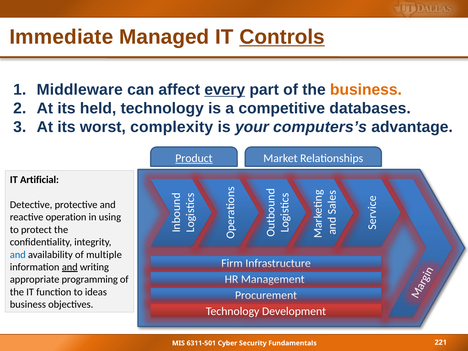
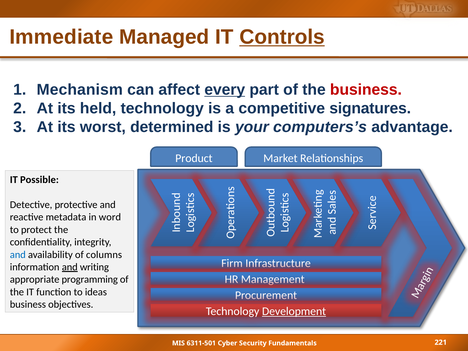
Middleware: Middleware -> Mechanism (80, 90)
business colour: orange -> red (366, 90)
databases: databases -> signatures (370, 108)
complexity: complexity -> determined (172, 127)
Product underline: present -> none (194, 158)
Artificial: Artificial -> Possible (39, 180)
operation: operation -> metadata (66, 217)
using: using -> word (110, 217)
multiple: multiple -> columns (104, 255)
Development underline: none -> present (294, 311)
